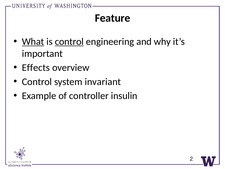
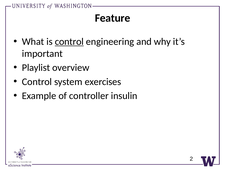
What underline: present -> none (33, 42)
Effects: Effects -> Playlist (36, 68)
invariant: invariant -> exercises (103, 82)
